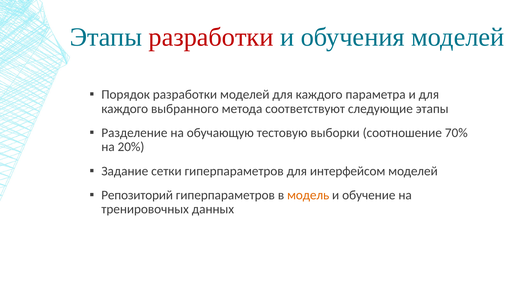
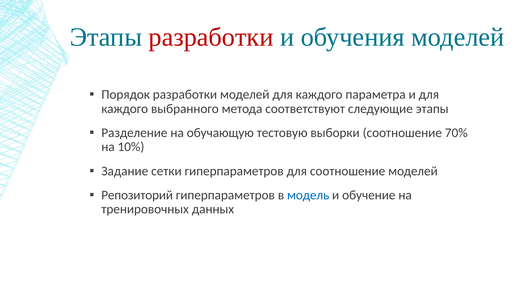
20%: 20% -> 10% (131, 147)
для интерфейсом: интерфейсом -> соотношение (348, 171)
модель colour: orange -> blue (308, 195)
